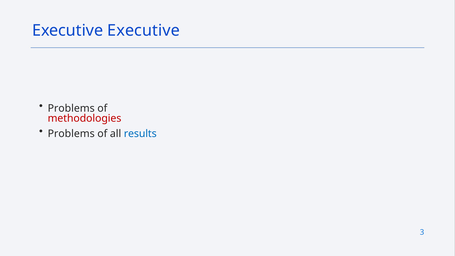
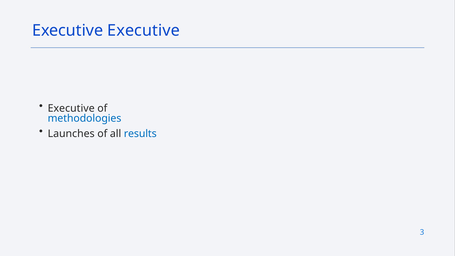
Problems: Problems -> Executive (71, 108)
methodologies colour: red -> blue (85, 118)
Problems: Problems -> Launches (71, 134)
